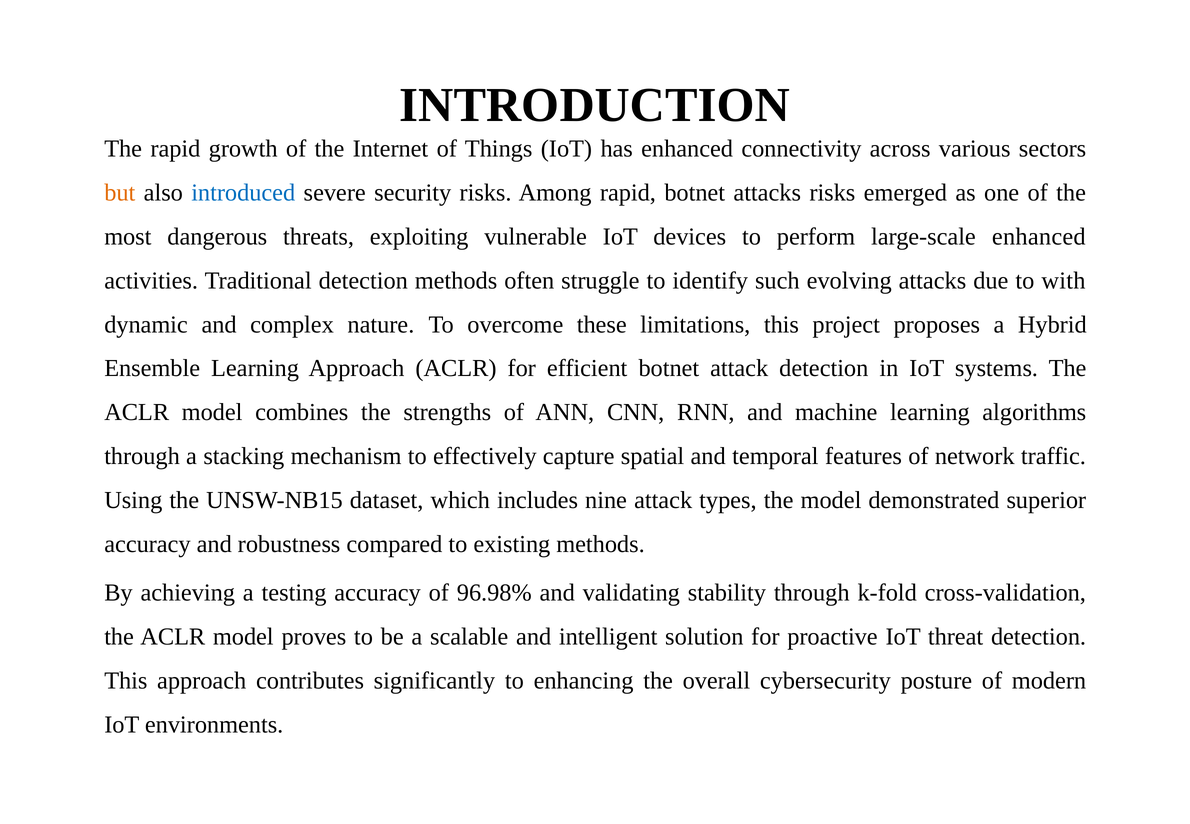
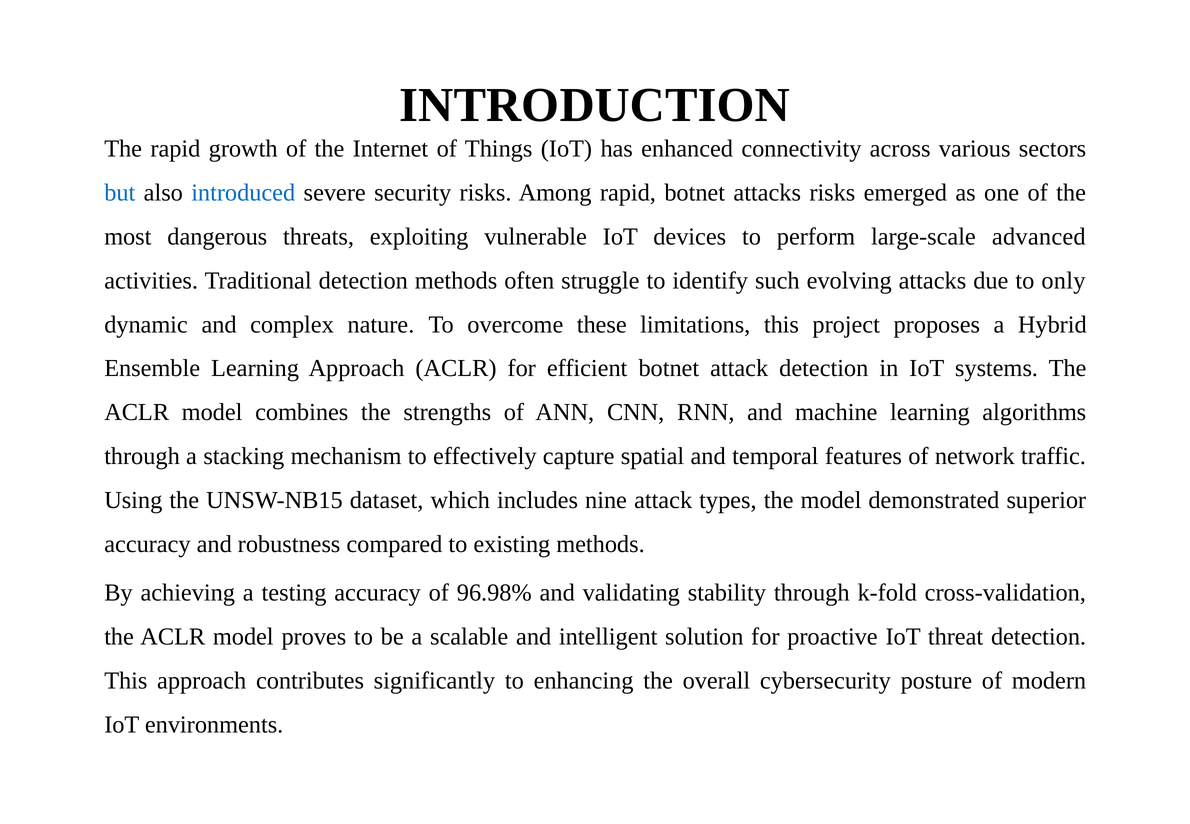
but colour: orange -> blue (120, 193)
large-scale enhanced: enhanced -> advanced (1039, 237)
with: with -> only (1063, 281)
